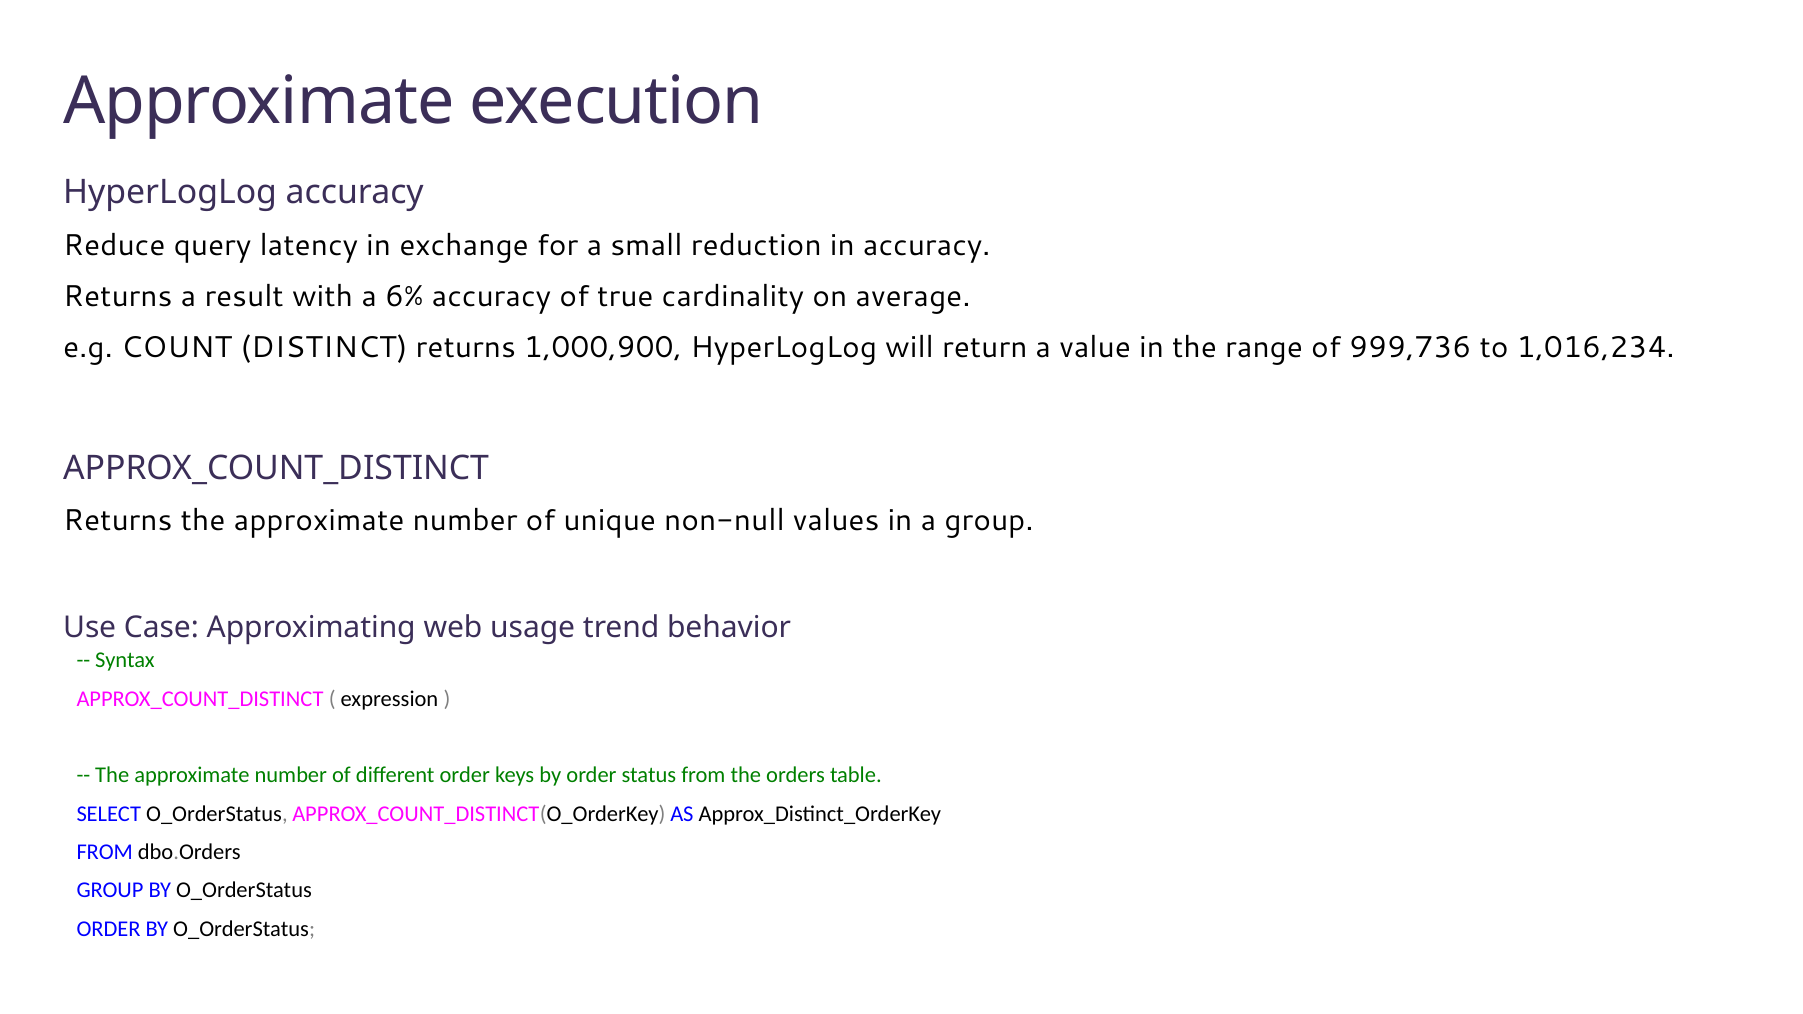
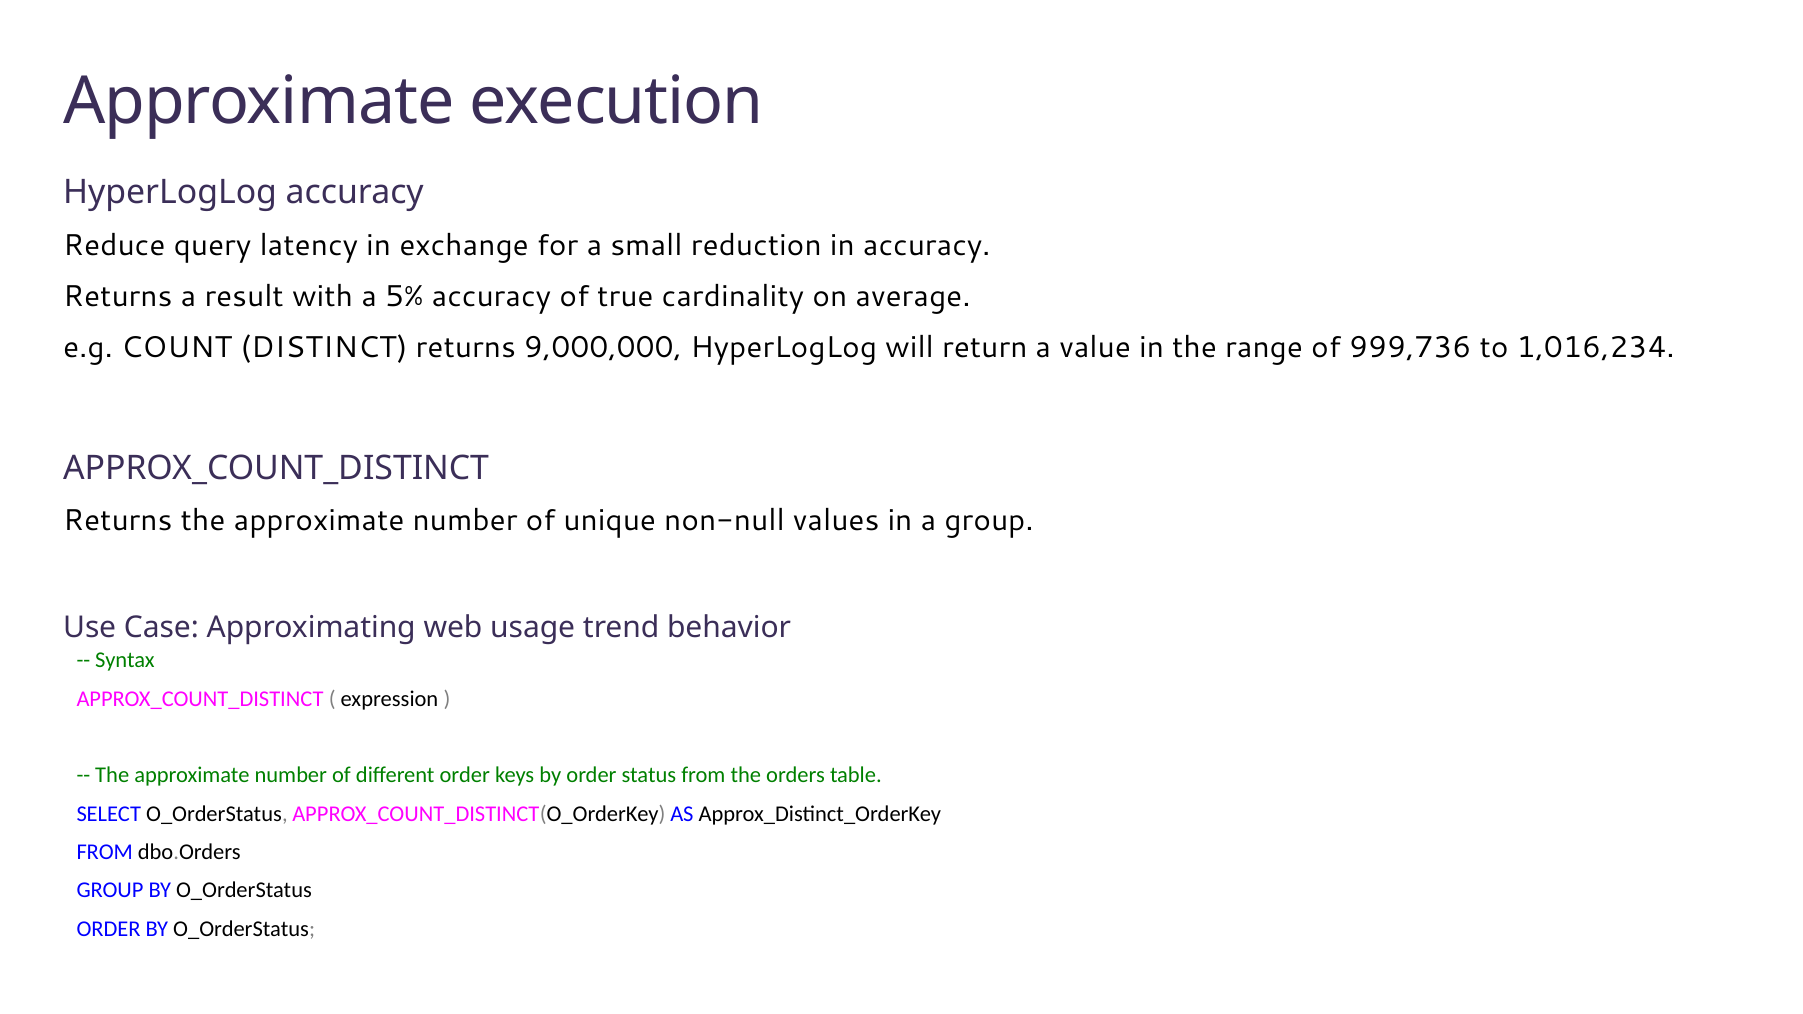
6%: 6% -> 5% (404, 296)
1,000,900: 1,000,900 -> 9,000,000 (603, 347)
